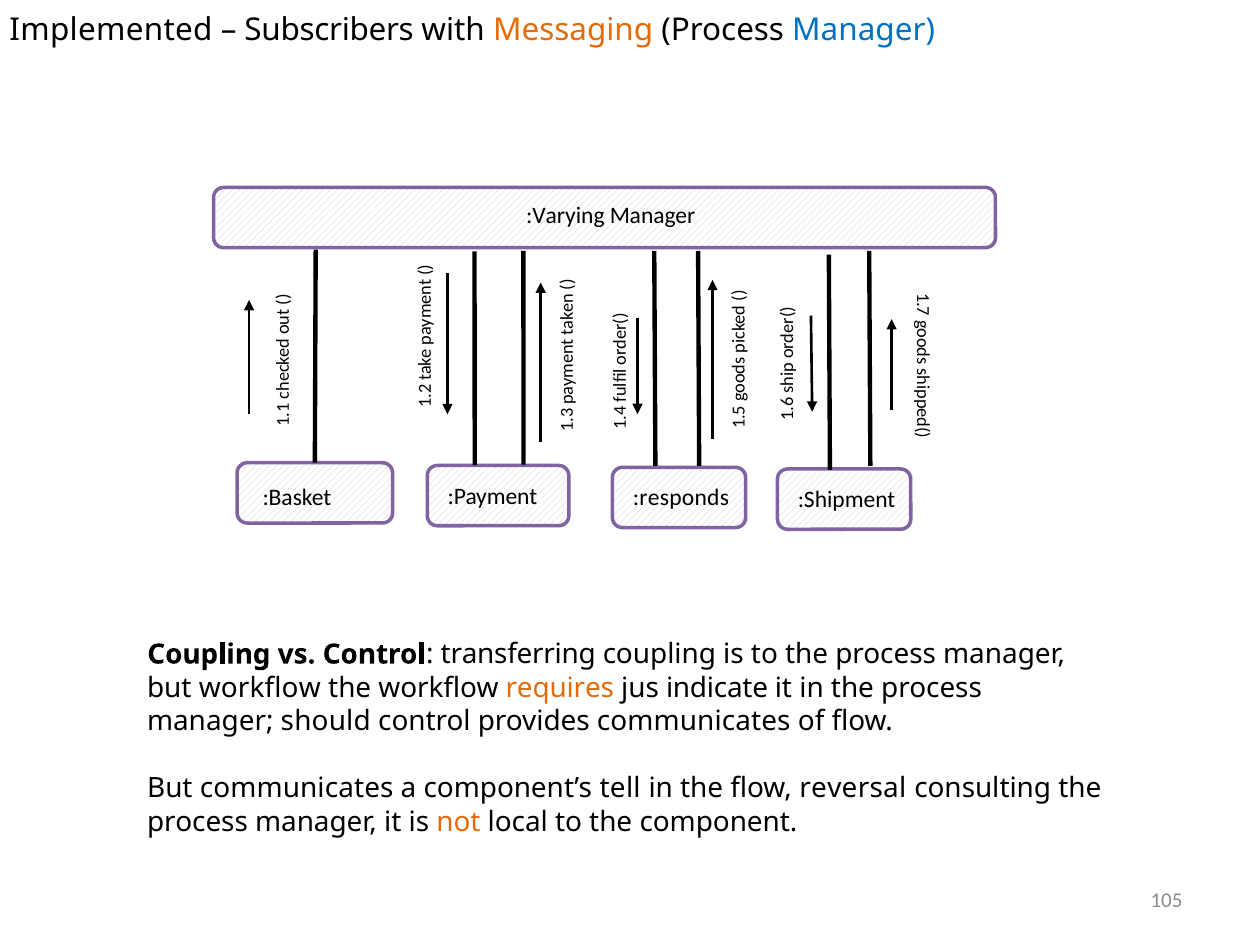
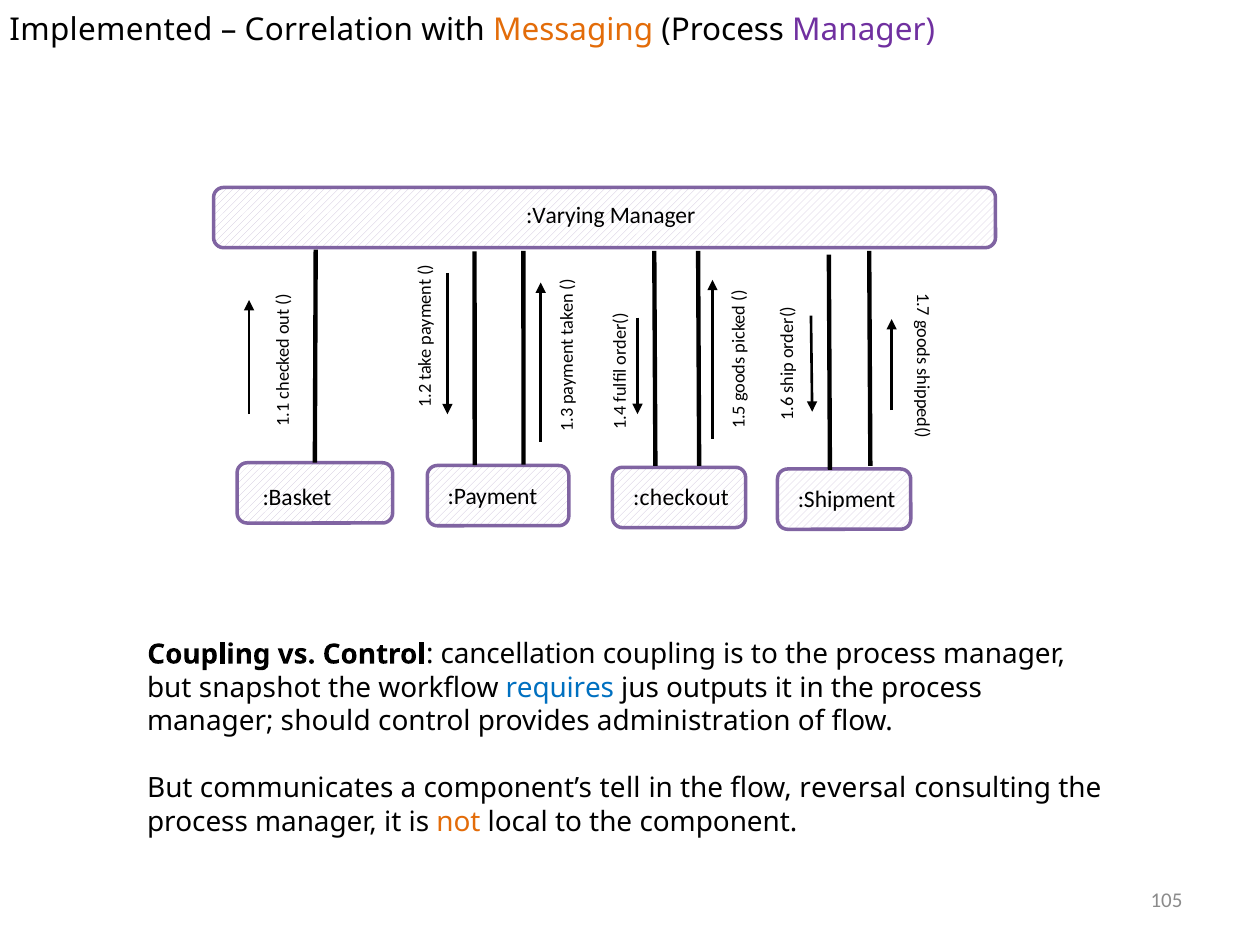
Subscribers: Subscribers -> Correlation (329, 30)
Manager colour: blue -> purple (864, 30)
:responds: :responds -> :checkout (681, 498)
transferring: transferring -> cancellation (518, 655)
but workflow: workflow -> snapshot (260, 688)
requires colour: orange -> blue (560, 688)
indicate: indicate -> outputs (717, 688)
provides communicates: communicates -> administration (694, 722)
